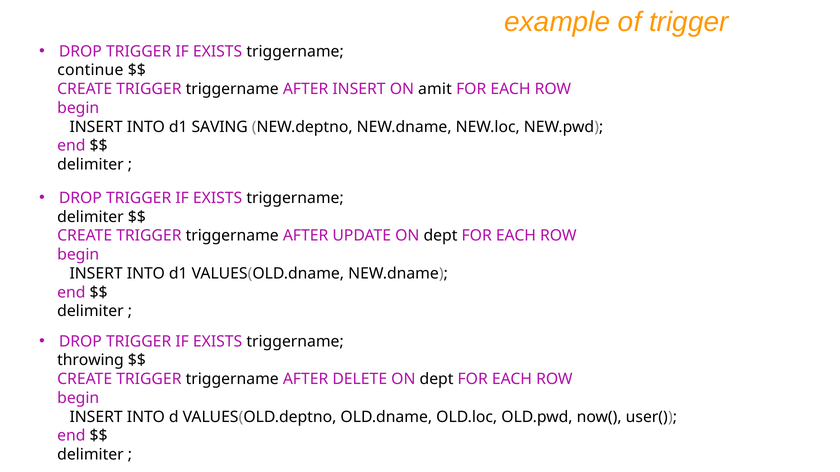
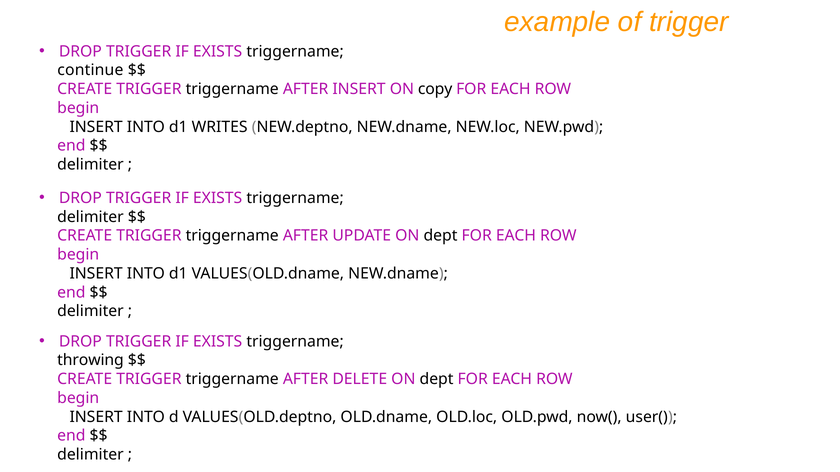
amit: amit -> copy (435, 89)
SAVING: SAVING -> WRITES (220, 127)
